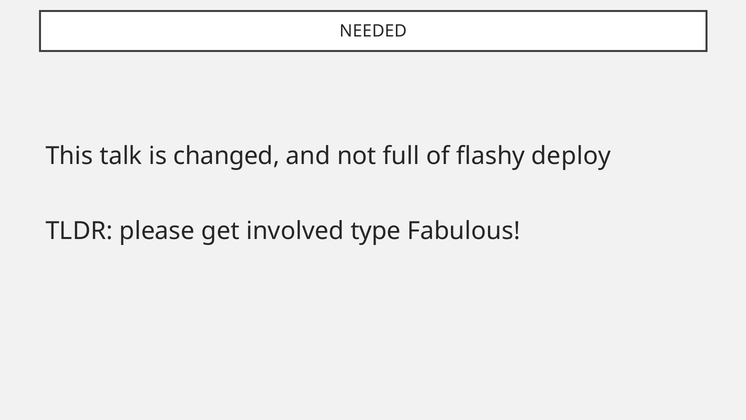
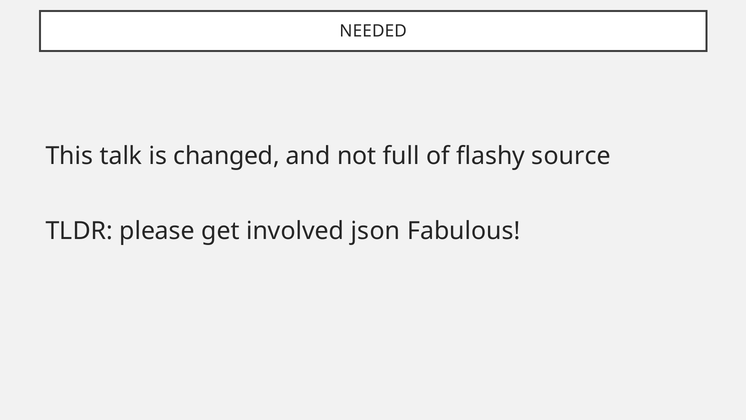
deploy: deploy -> source (571, 156)
type: type -> json (376, 231)
